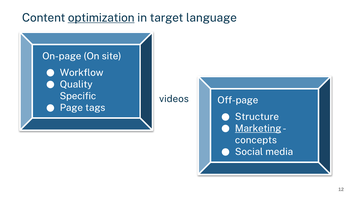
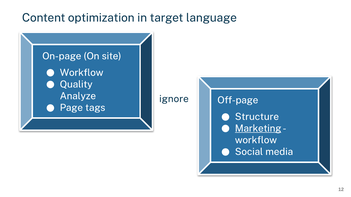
optimization underline: present -> none (101, 18)
Specific: Specific -> Analyze (78, 96)
videos: videos -> ignore (174, 99)
concepts: concepts -> workflow (256, 140)
